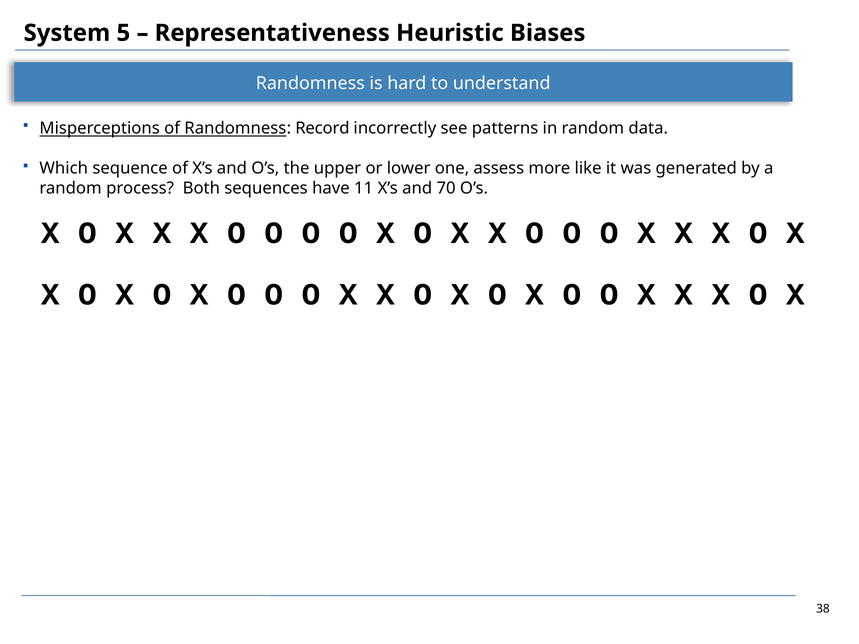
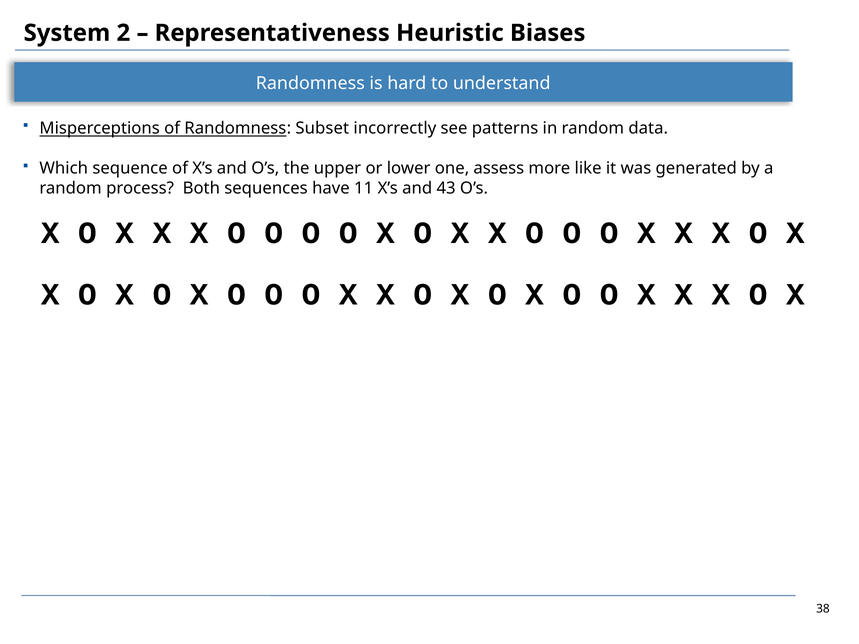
5: 5 -> 2 (123, 33)
Record: Record -> Subset (322, 128)
70: 70 -> 43 (446, 188)
